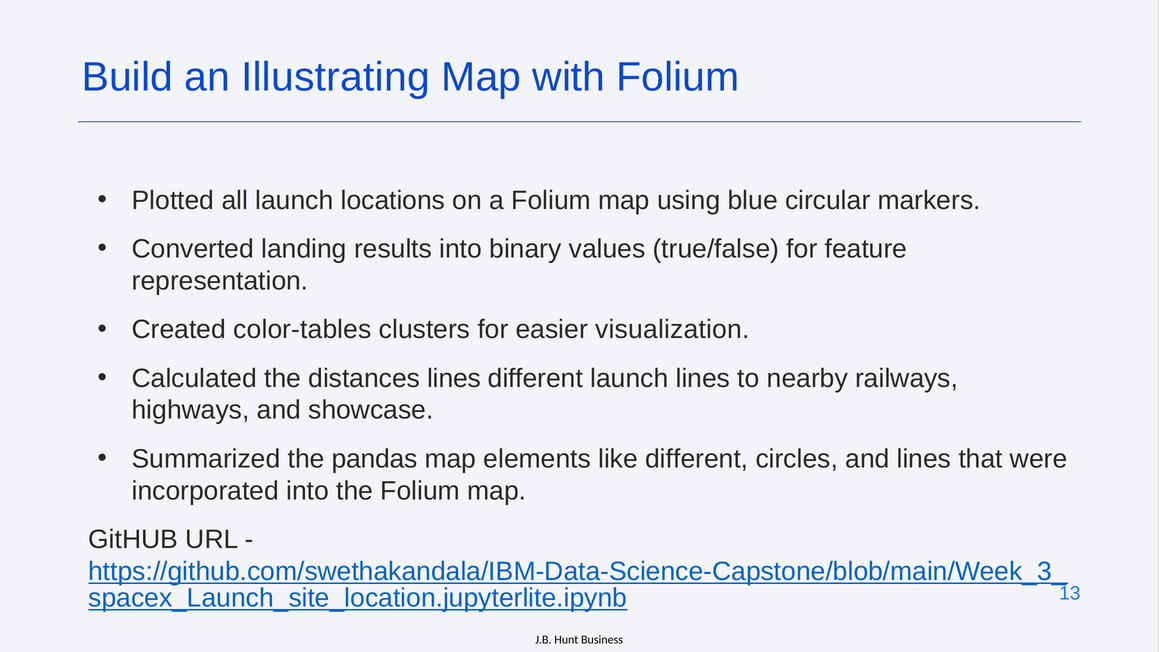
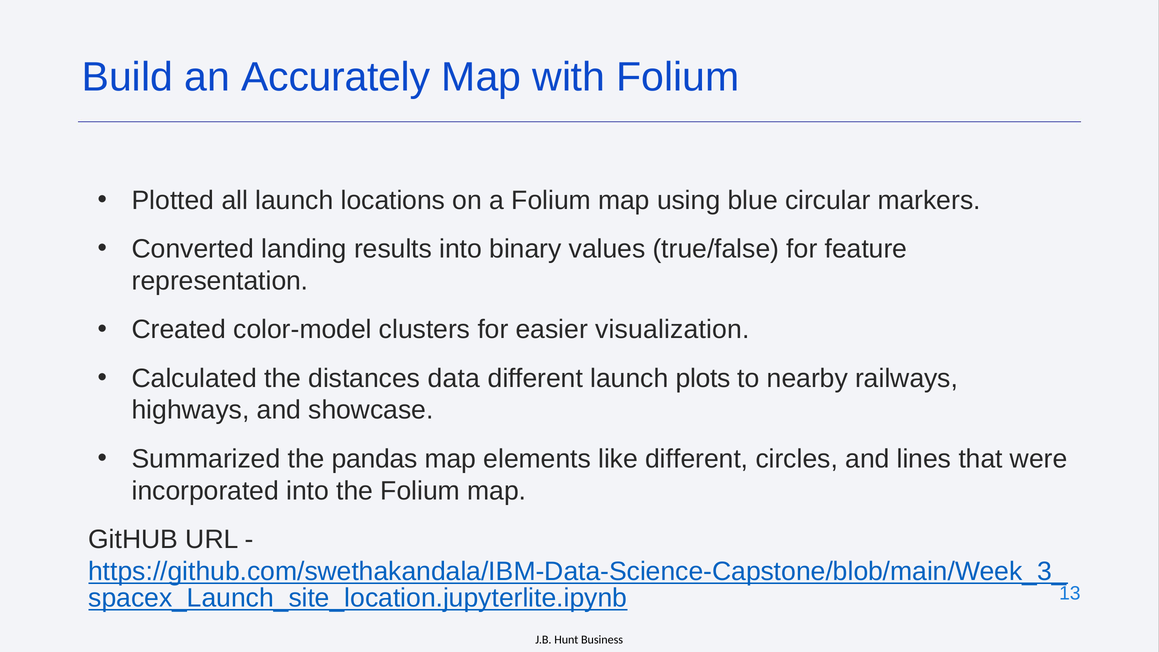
Illustrating: Illustrating -> Accurately (336, 77)
color-tables: color-tables -> color-model (303, 330)
distances lines: lines -> data (454, 378)
launch lines: lines -> plots (703, 378)
